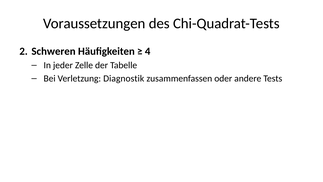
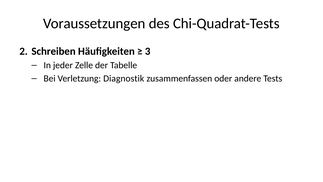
Schweren: Schweren -> Schreiben (54, 51)
4: 4 -> 3 (148, 51)
